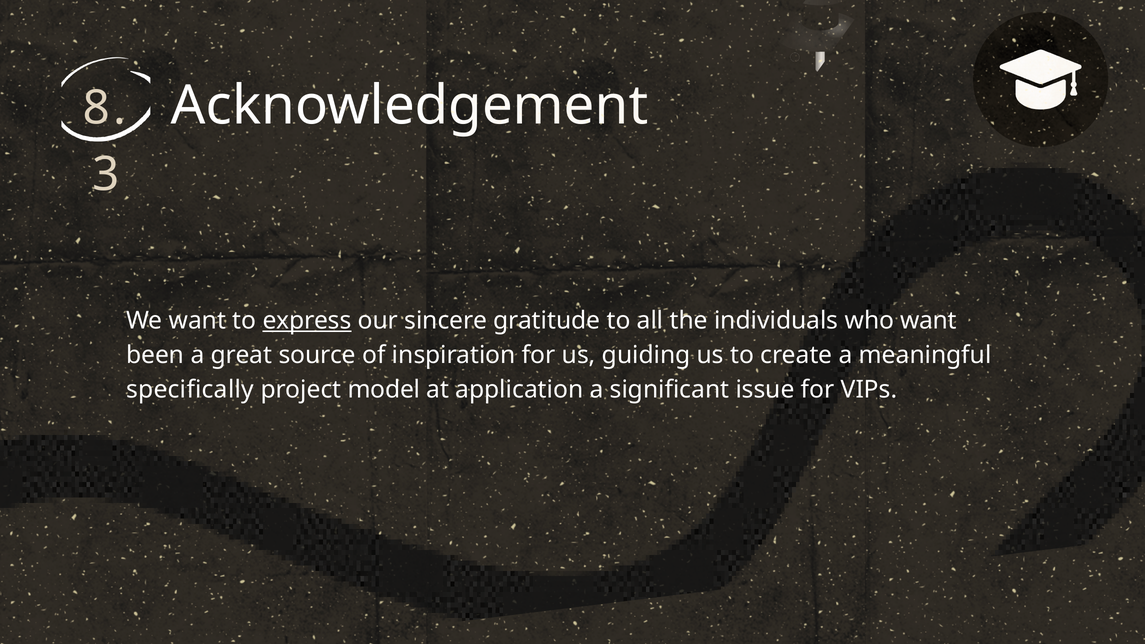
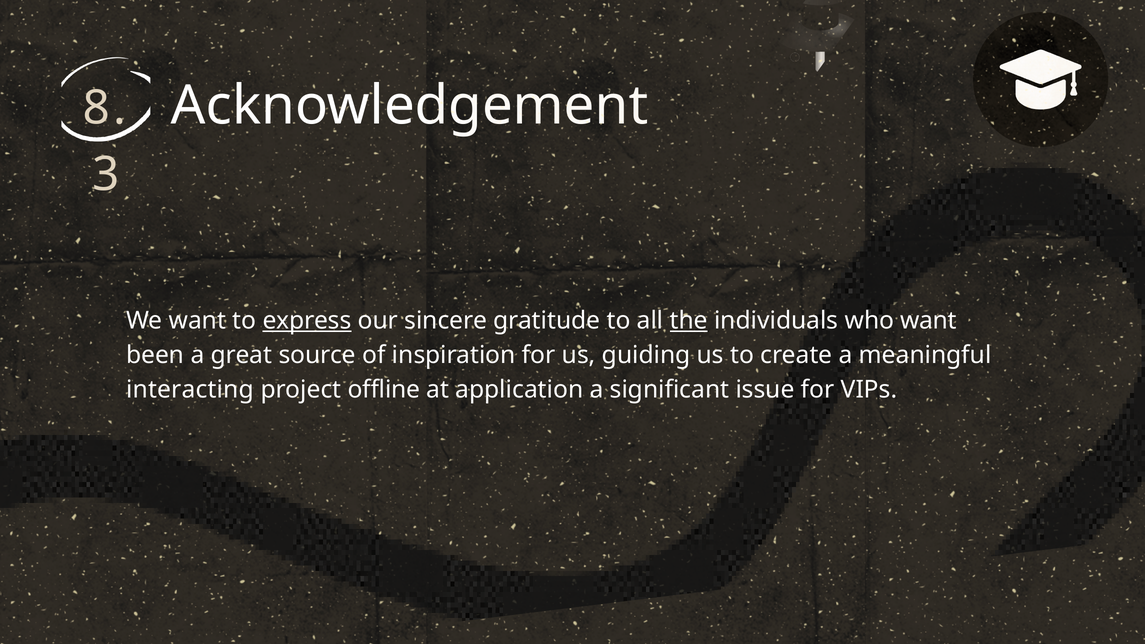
the underline: none -> present (689, 321)
specifically: specifically -> interacting (190, 390)
model: model -> offline (384, 390)
